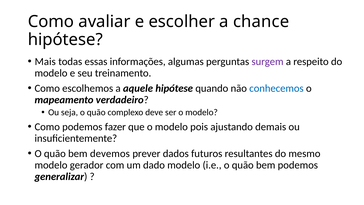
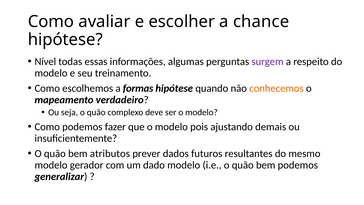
Mais: Mais -> Nível (45, 62)
aquele: aquele -> formas (138, 88)
conhecemos colour: blue -> orange (276, 88)
devemos: devemos -> atributos (110, 153)
